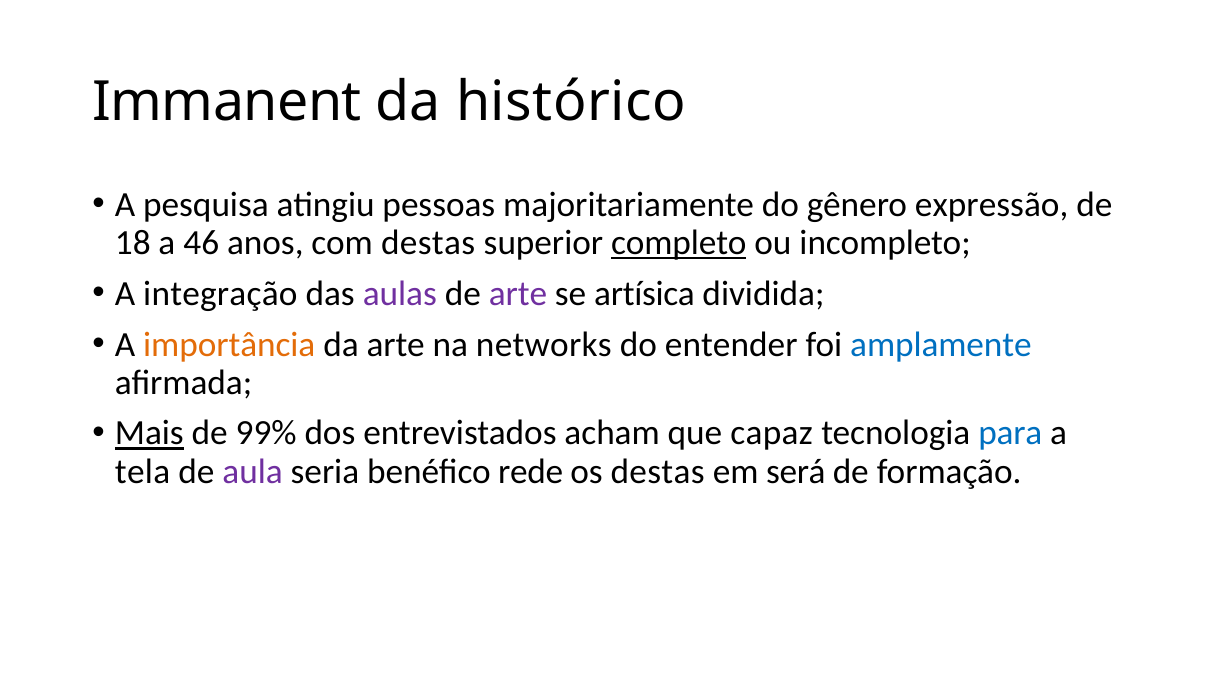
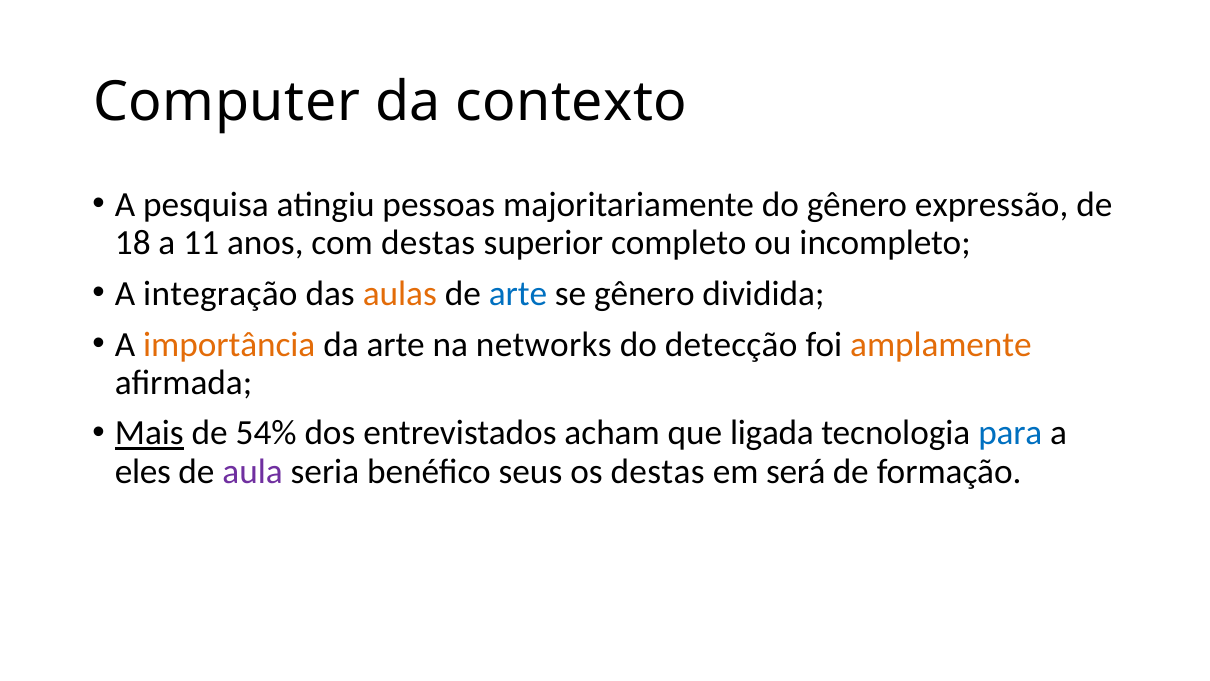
Immanent: Immanent -> Computer (227, 102)
histórico: histórico -> contexto (571, 102)
46: 46 -> 11 (201, 243)
completo underline: present -> none (679, 243)
aulas colour: purple -> orange (400, 293)
arte colour: purple -> blue (518, 293)
se artísica: artísica -> gênero (644, 293)
entender: entender -> detecção (731, 344)
amplamente colour: blue -> orange (941, 344)
99%: 99% -> 54% (266, 433)
capaz: capaz -> ligada (772, 433)
tela: tela -> eles (143, 471)
rede: rede -> seus (530, 471)
